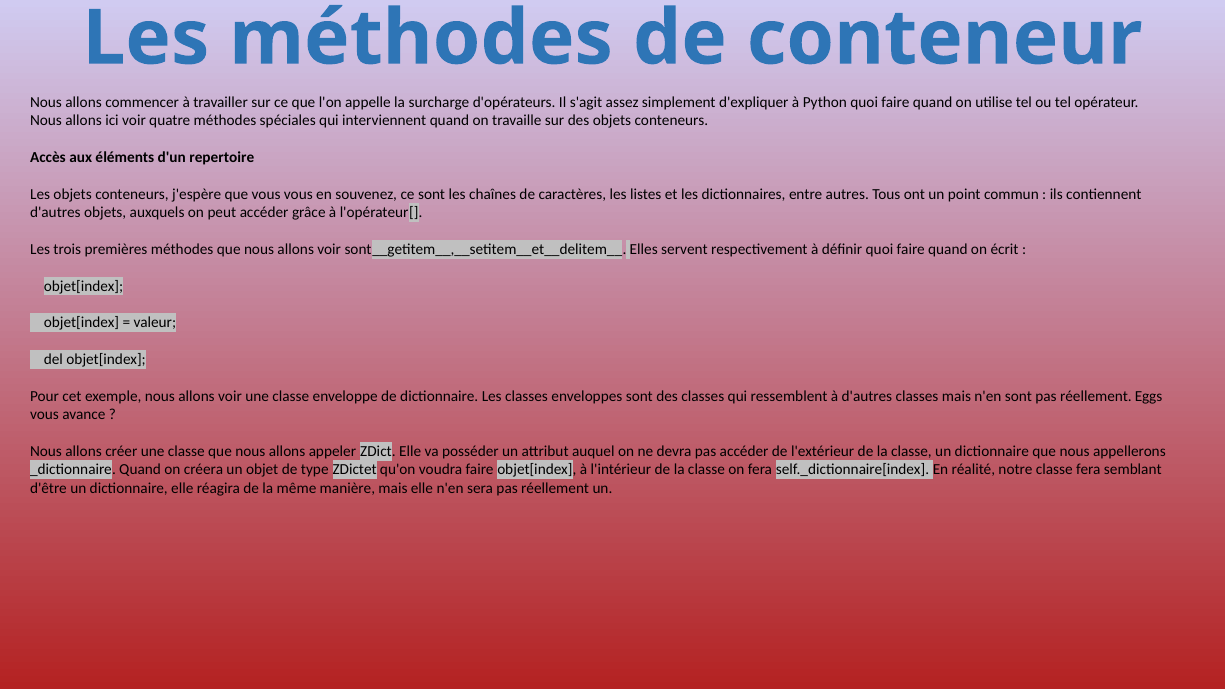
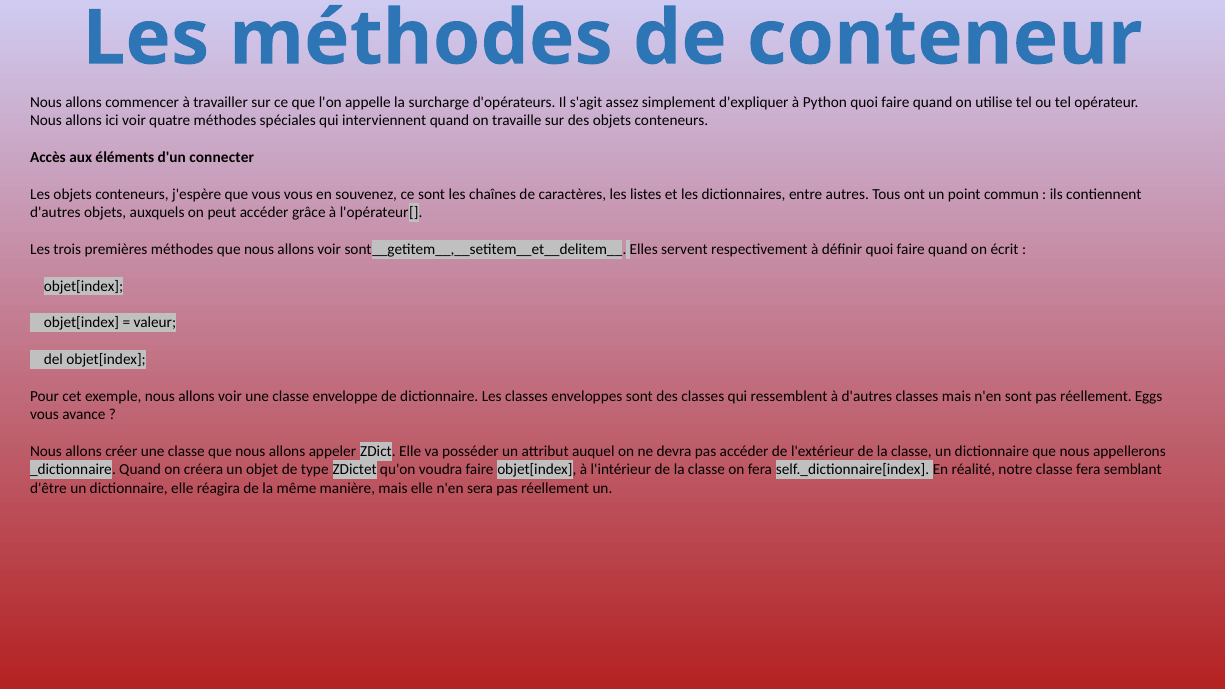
repertoire: repertoire -> connecter (222, 158)
